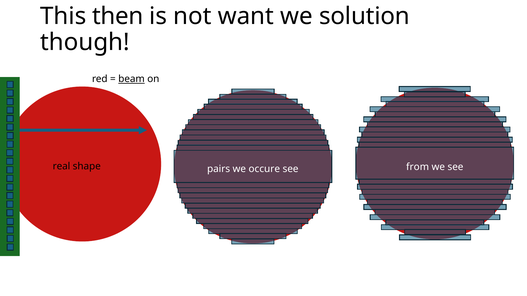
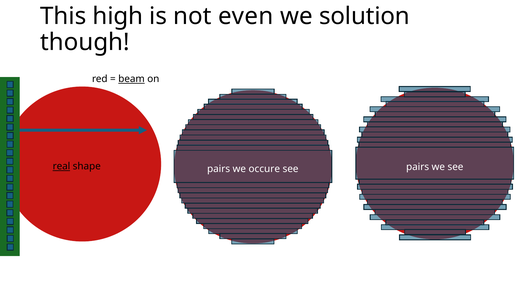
then: then -> high (118, 16)
want: want -> even (246, 16)
real underline: none -> present (61, 167)
shape from: from -> pairs (418, 167)
